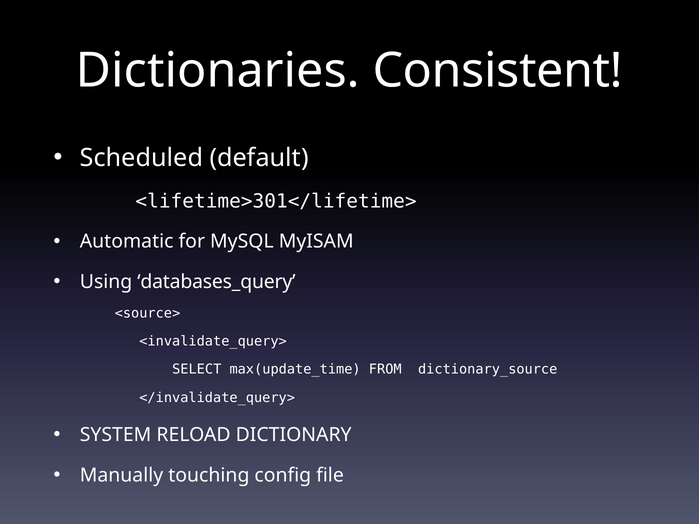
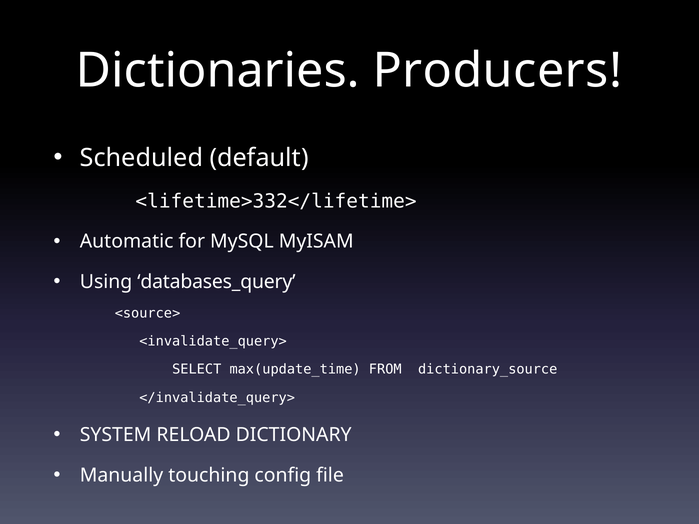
Consistent: Consistent -> Producers (497, 71)
<lifetime>301</lifetime>: <lifetime>301</lifetime> -> <lifetime>332</lifetime> (276, 201)
